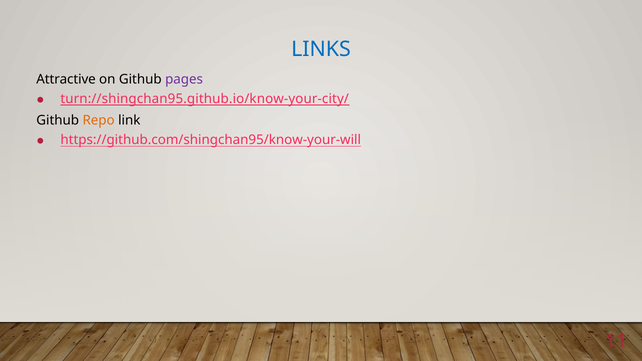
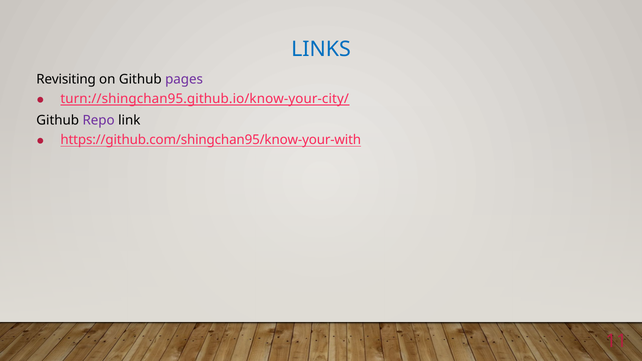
Attractive: Attractive -> Revisiting (66, 79)
Repo colour: orange -> purple (99, 120)
https://github.com/shingchan95/know-your-will: https://github.com/shingchan95/know-your-will -> https://github.com/shingchan95/know-your-with (211, 140)
